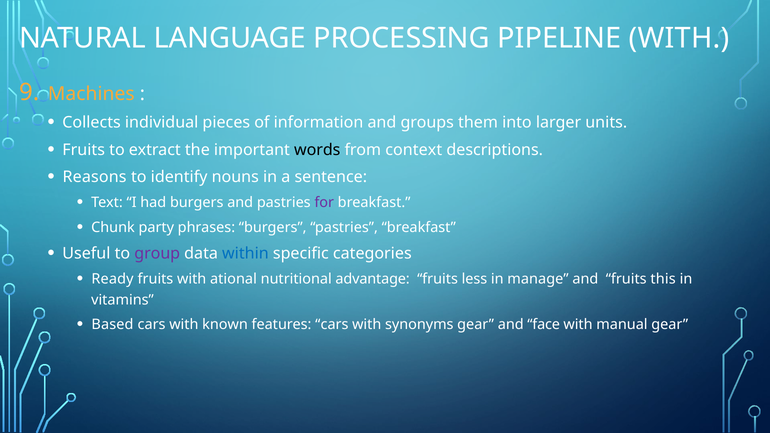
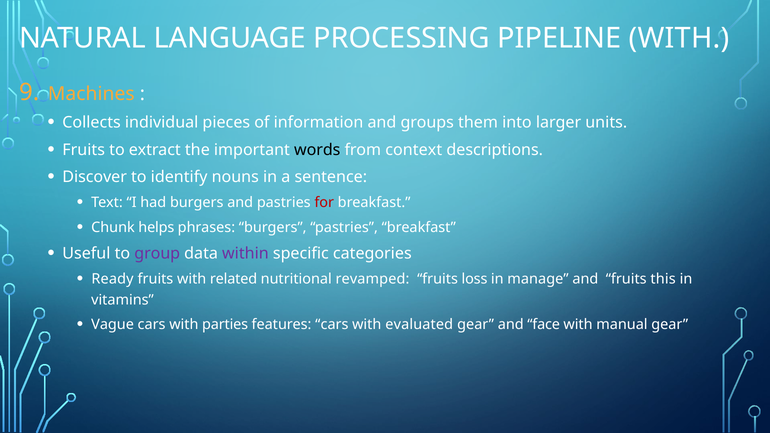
Reasons: Reasons -> Discover (95, 177)
for colour: purple -> red (324, 203)
party: party -> helps (156, 227)
within colour: blue -> purple (245, 254)
ational: ational -> related (234, 279)
advantage: advantage -> revamped (372, 279)
less: less -> loss (475, 279)
Based: Based -> Vague (113, 325)
known: known -> parties (225, 325)
synonyms: synonyms -> evaluated (419, 325)
